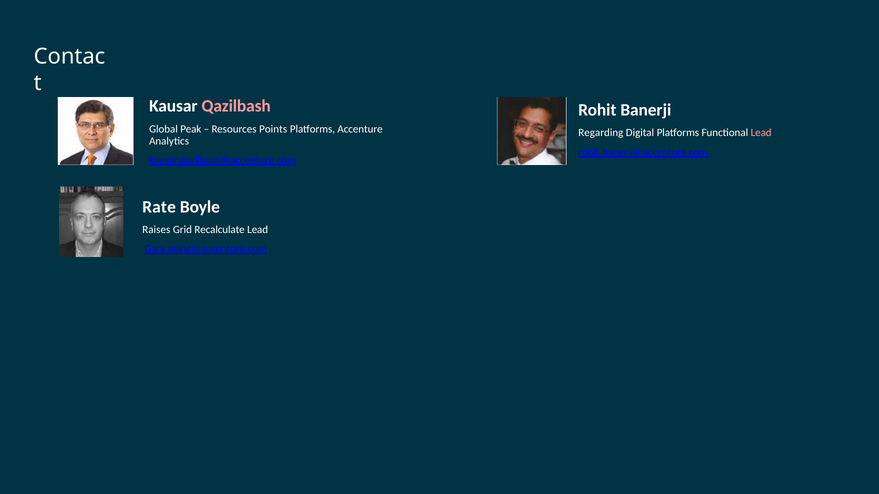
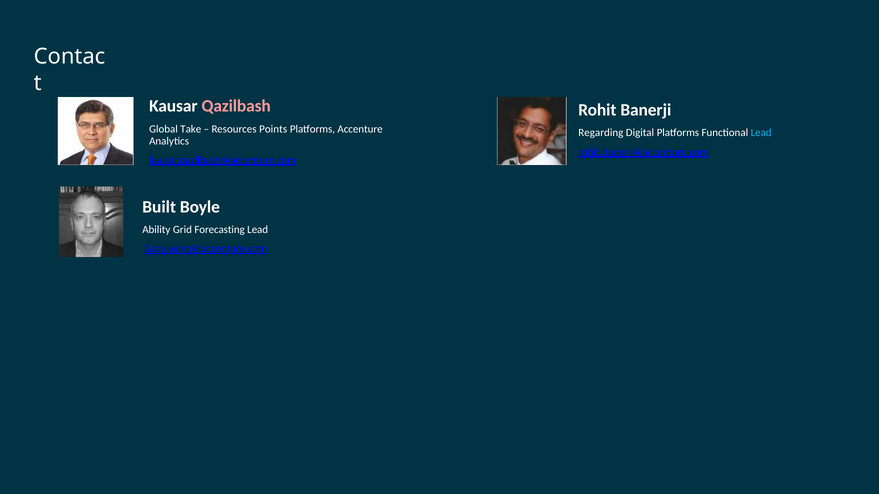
Peak: Peak -> Take (191, 129)
Lead colour: pink -> light blue (761, 133)
Rate: Rate -> Built (159, 207)
Raises: Raises -> Ability (156, 230)
Recalculate: Recalculate -> Forecasting (220, 230)
